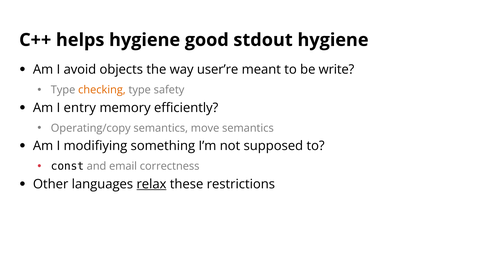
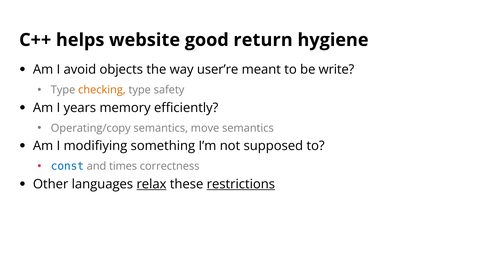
helps hygiene: hygiene -> website (145, 40)
stdout: stdout -> return (263, 40)
entry: entry -> years (80, 108)
const colour: black -> blue (67, 166)
email: email -> times (123, 166)
restrictions underline: none -> present (241, 184)
